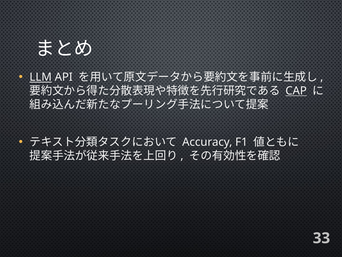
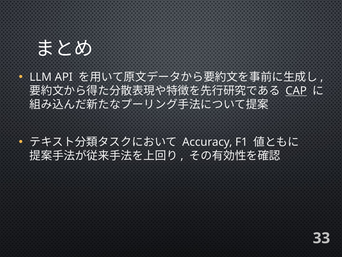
LLM underline: present -> none (41, 77)
